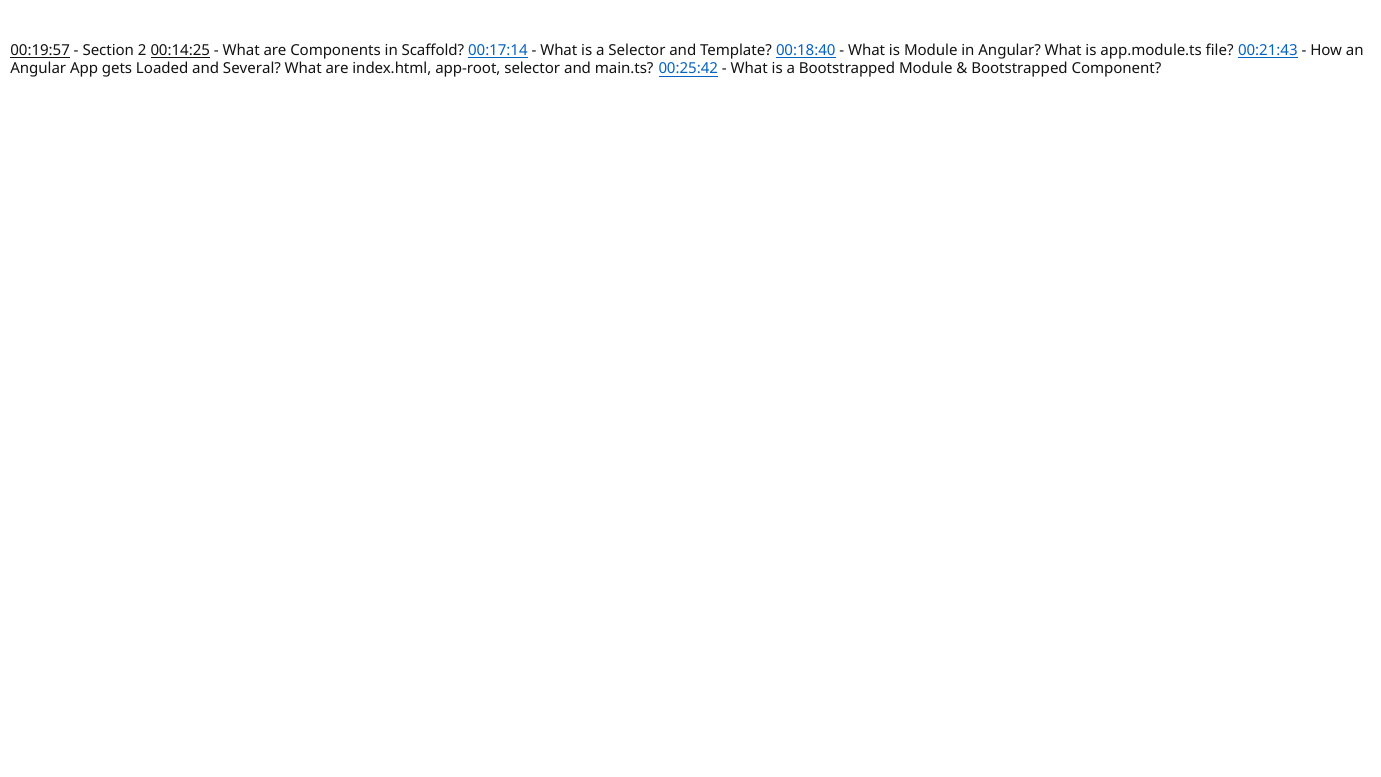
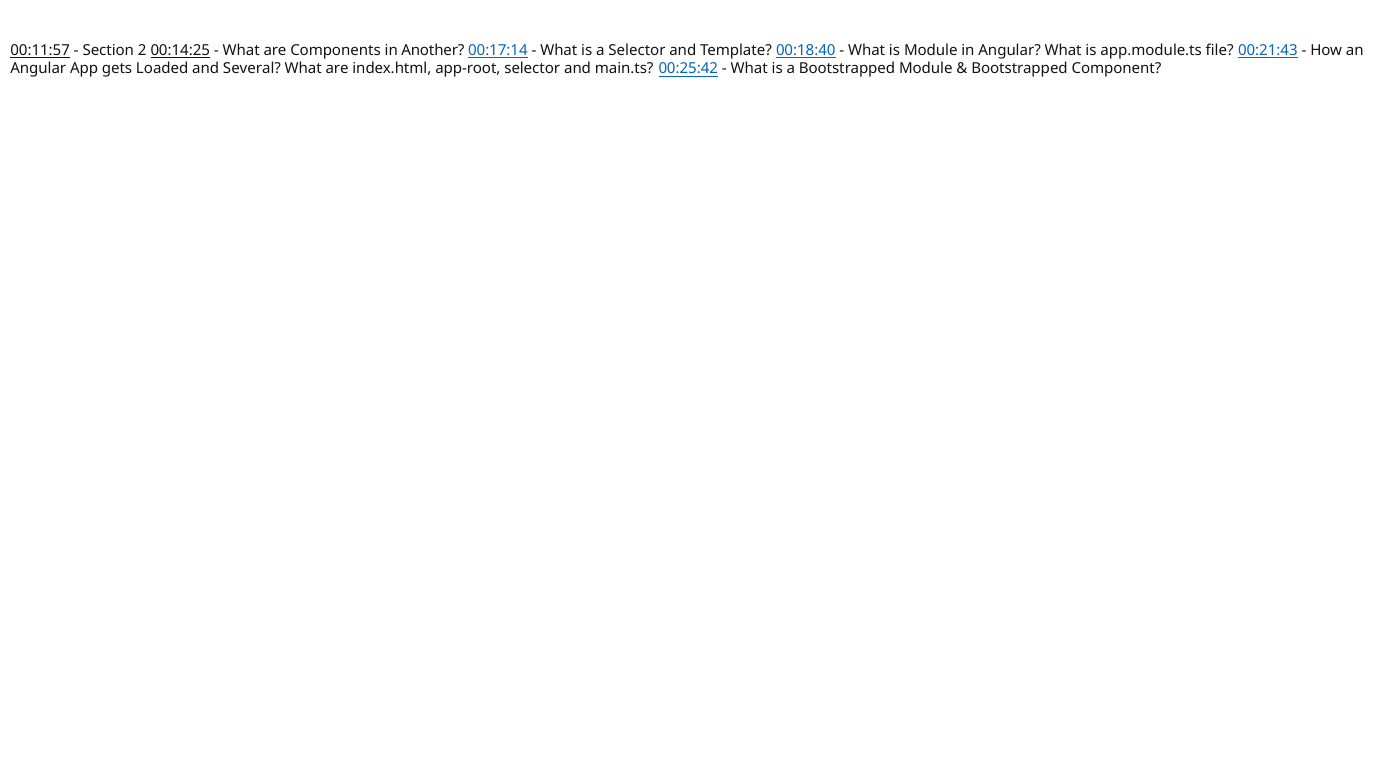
00:19:57: 00:19:57 -> 00:11:57 (40, 51)
Scaffold: Scaffold -> Another (433, 51)
